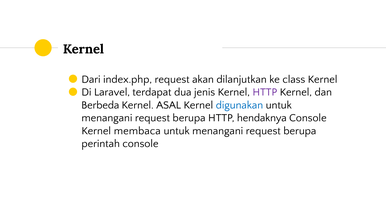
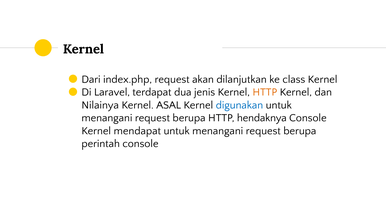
HTTP colour: purple -> orange (265, 92)
Berbeda: Berbeda -> Nilainya (100, 105)
membaca: membaca -> mendapat (137, 131)
